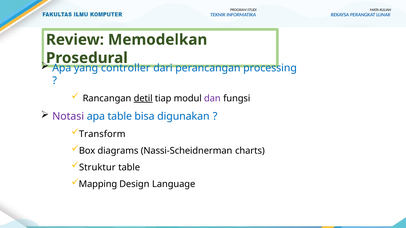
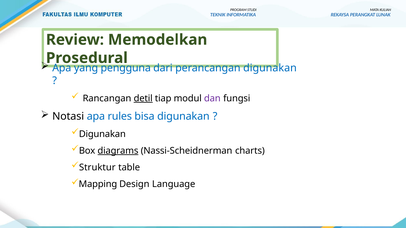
controller: controller -> pengguna (126, 68)
perancangan processing: processing -> digunakan (270, 68)
Notasi colour: purple -> black (68, 116)
apa table: table -> rules (120, 116)
Transform: Transform -> Digunakan (102, 134)
diagrams underline: none -> present (118, 151)
